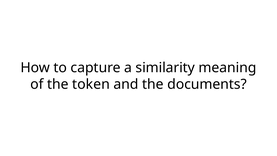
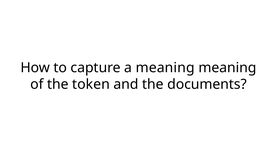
a similarity: similarity -> meaning (165, 68)
